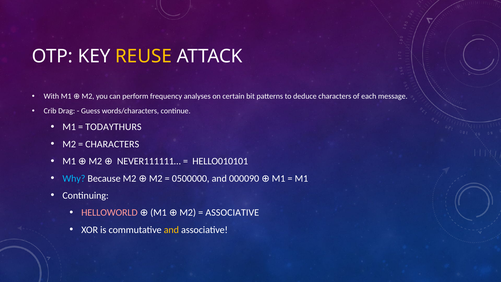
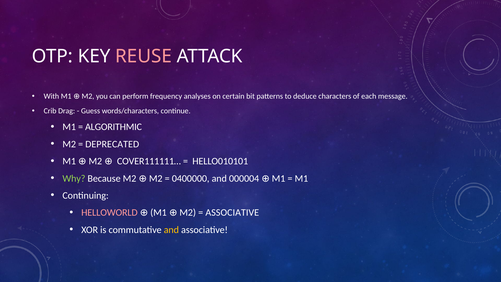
REUSE colour: yellow -> pink (144, 56)
TODAYTHURS: TODAYTHURS -> ALGORITHMIC (114, 127)
CHARACTERS: CHARACTERS -> DEPRECATED (112, 144)
NEVER111111…: NEVER111111… -> COVER111111… (149, 161)
Why colour: light blue -> light green (74, 178)
0500000: 0500000 -> 0400000 (191, 178)
000090: 000090 -> 000004 (244, 178)
